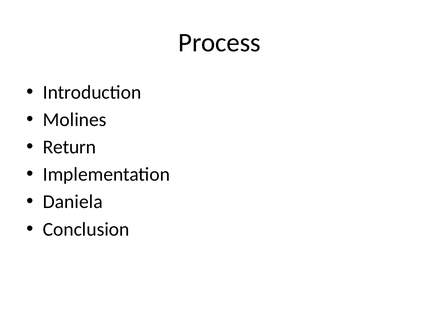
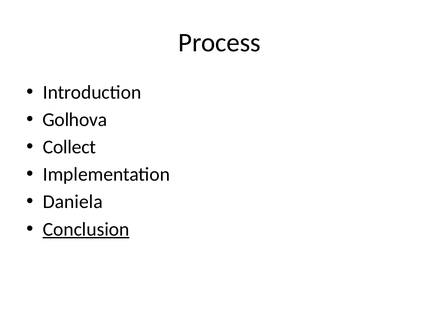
Molines: Molines -> Golhova (75, 119)
Return: Return -> Collect (69, 147)
Conclusion underline: none -> present (86, 229)
